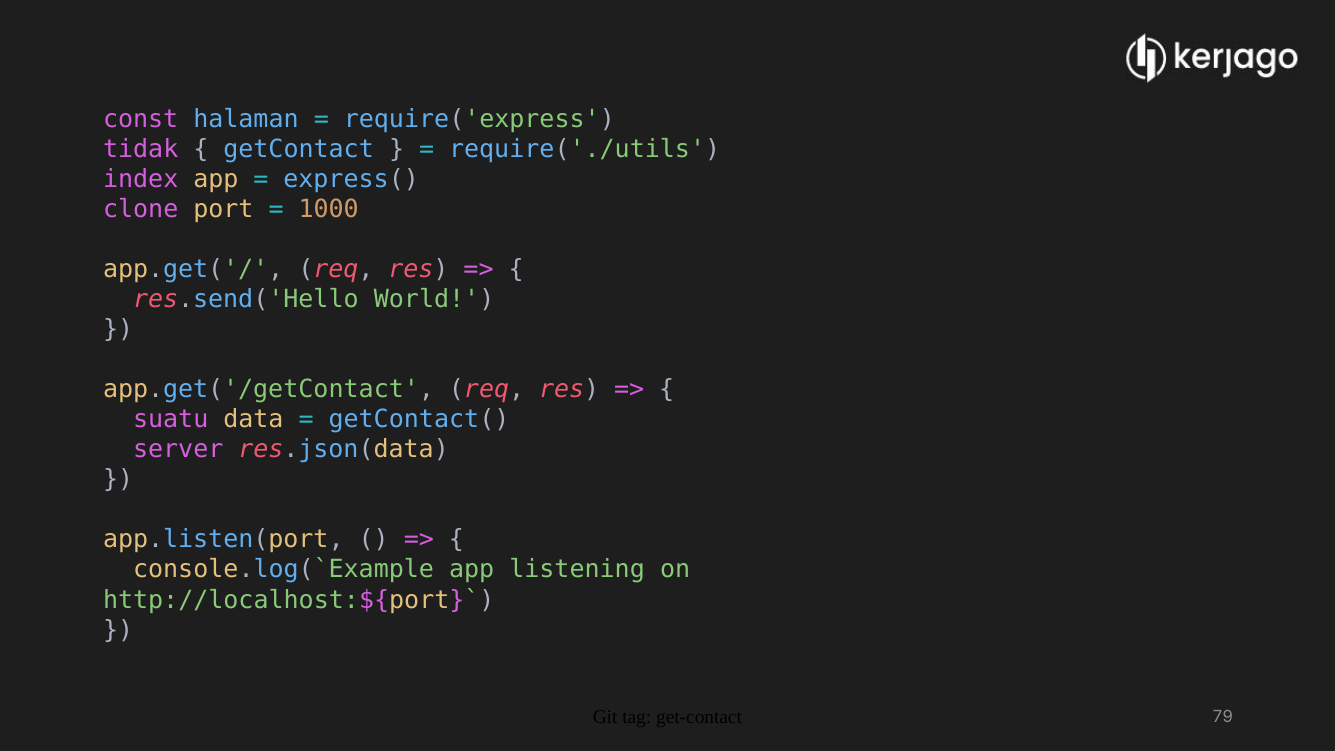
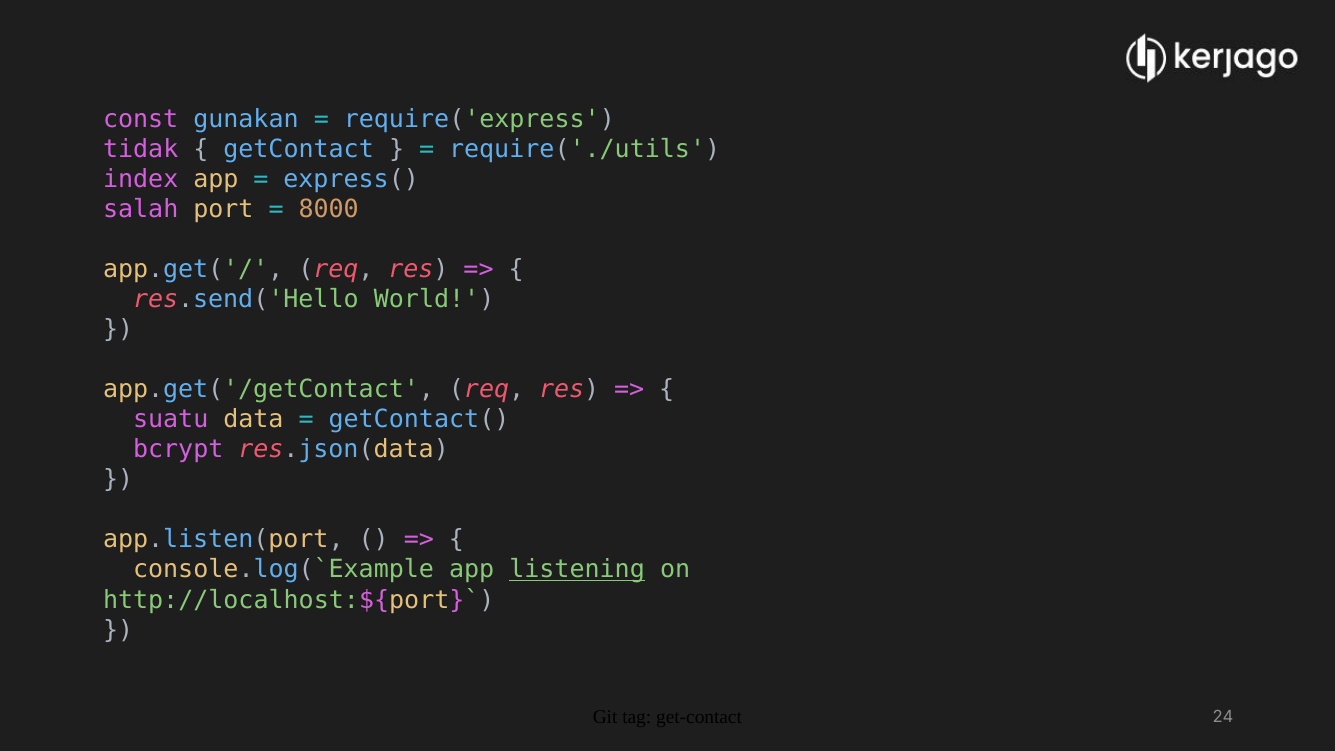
halaman: halaman -> gunakan (246, 119)
clone: clone -> salah (141, 209)
1000: 1000 -> 8000 (329, 209)
server: server -> bcrypt (178, 450)
listening underline: none -> present (577, 570)
79: 79 -> 24 (1223, 717)
